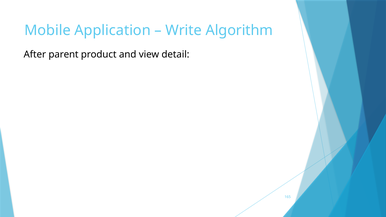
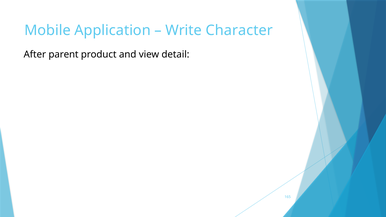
Algorithm: Algorithm -> Character (239, 30)
